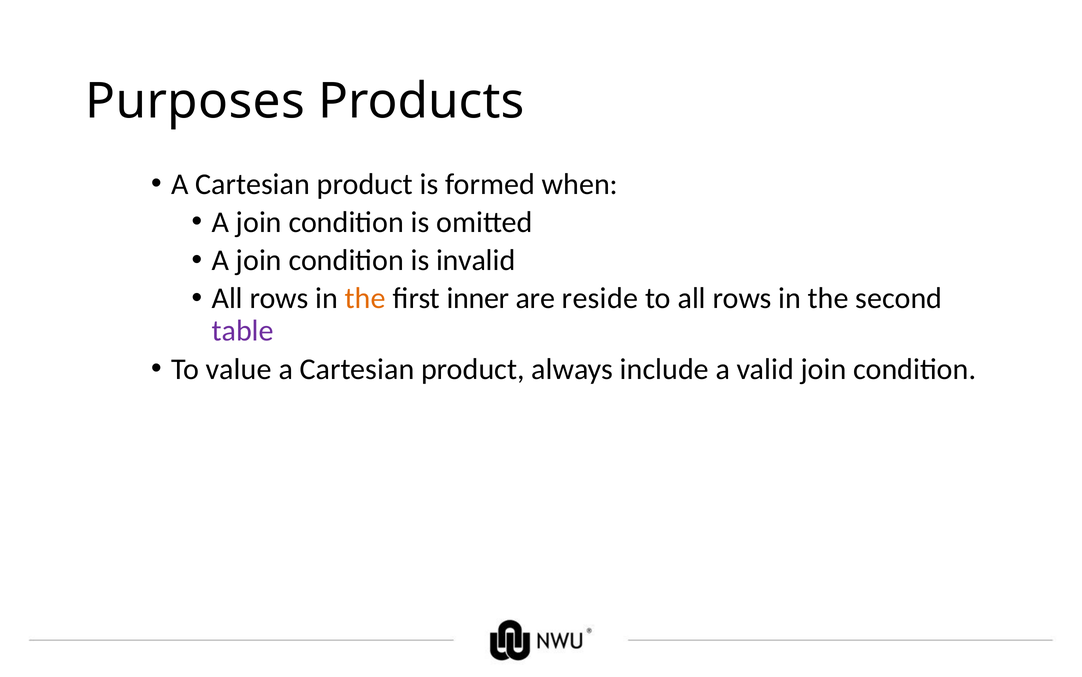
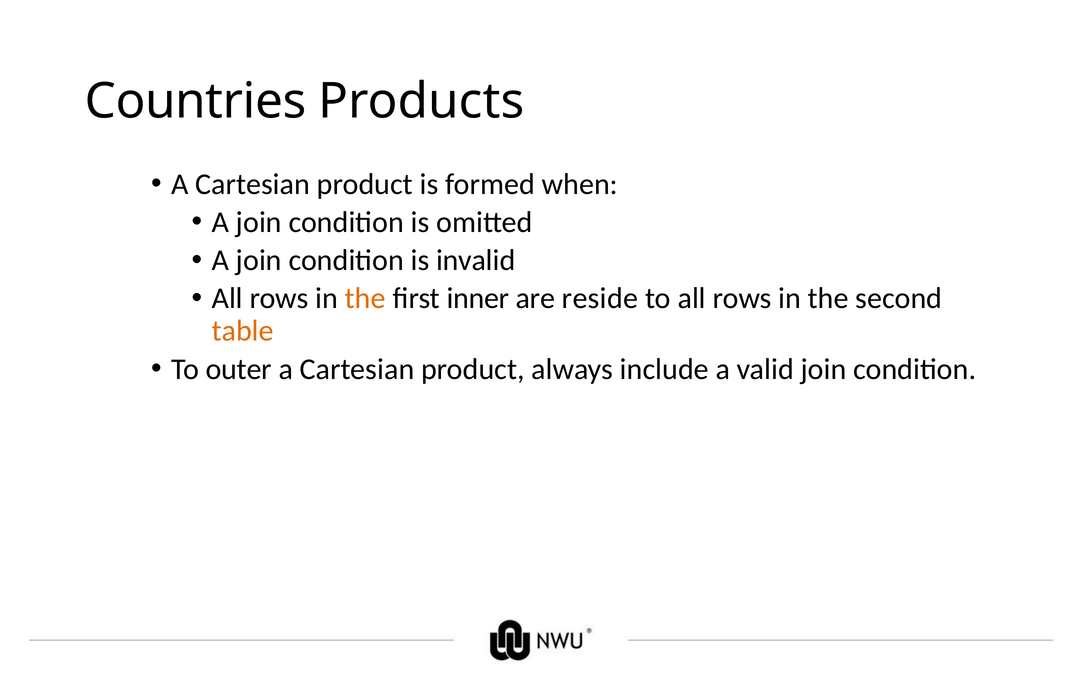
Purposes: Purposes -> Countries (196, 101)
table colour: purple -> orange (243, 331)
value: value -> outer (239, 369)
